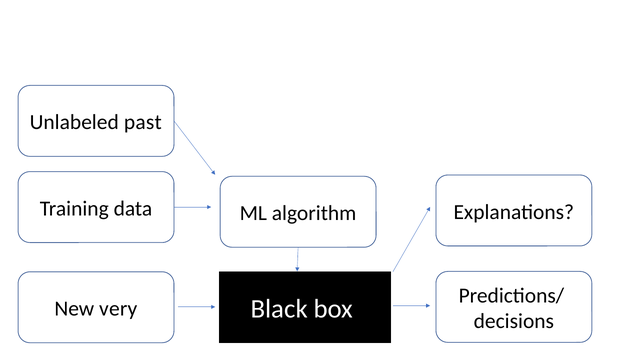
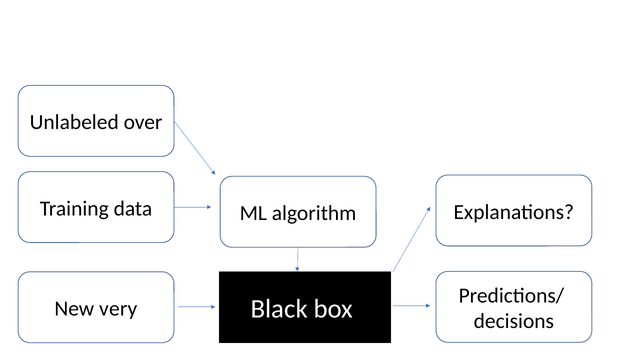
past: past -> over (143, 122)
